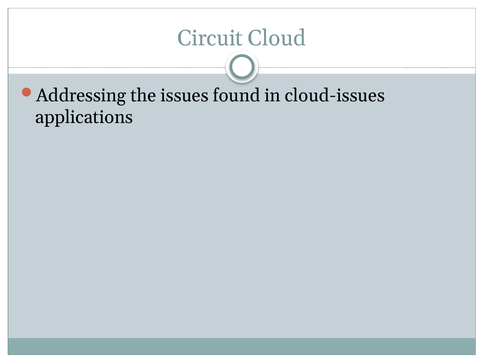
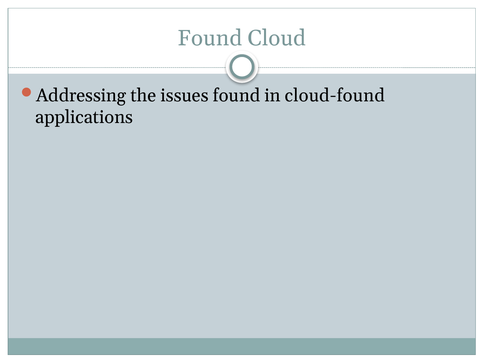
Circuit: Circuit -> Found (210, 38)
cloud-issues: cloud-issues -> cloud-found (335, 95)
